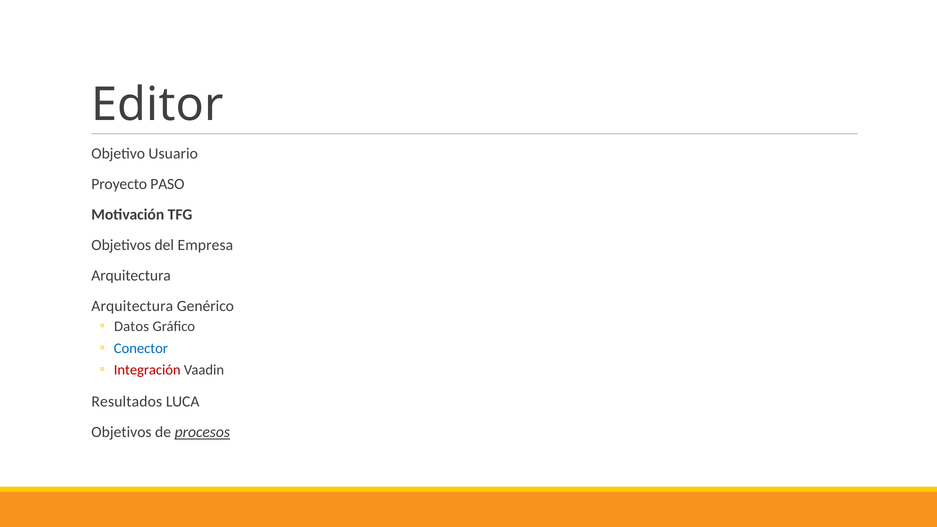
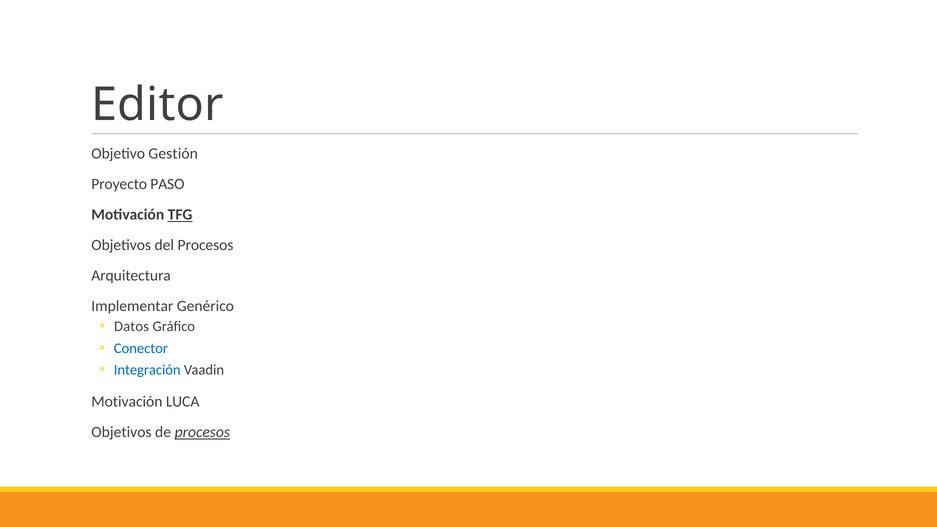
Usuario: Usuario -> Gestión (173, 154)
TFG underline: none -> present (180, 215)
del Empresa: Empresa -> Procesos (205, 245)
Arquitectura: Arquitectura -> Implementar (132, 306)
Integración colour: red -> blue (147, 370)
Resultados: Resultados -> Motivación (127, 402)
